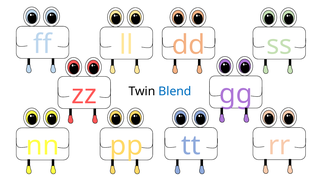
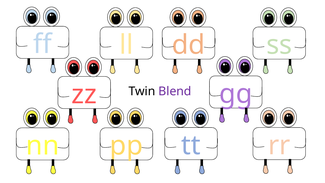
Blend colour: blue -> purple (175, 91)
